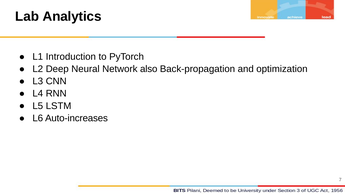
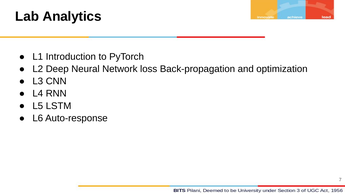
also: also -> loss (149, 69)
Auto-increases: Auto-increases -> Auto-response (76, 118)
